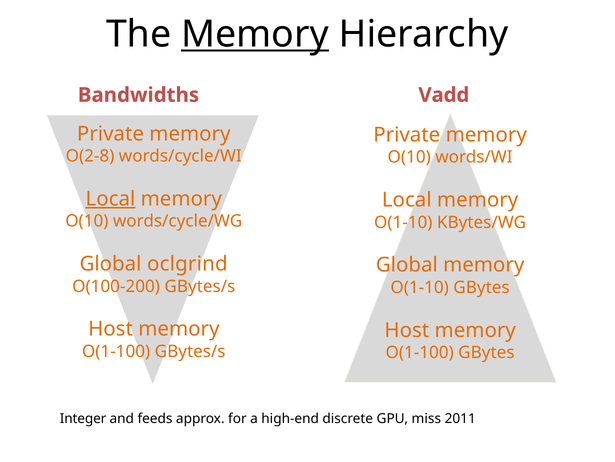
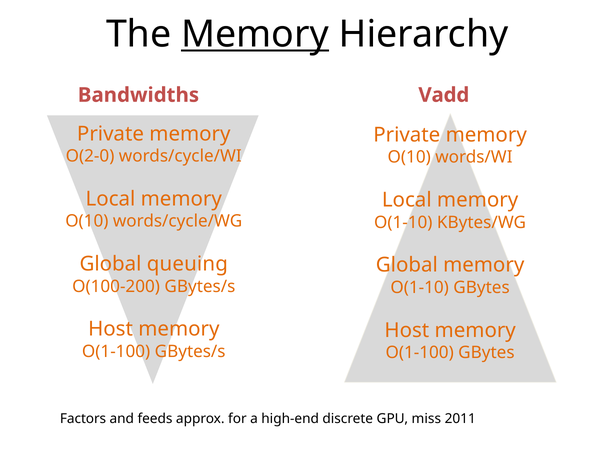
O(2-8: O(2-8 -> O(2-0 (90, 156)
Local underline: present -> none (111, 199)
oclgrind: oclgrind -> queuing (187, 264)
Integer: Integer -> Factors (83, 418)
